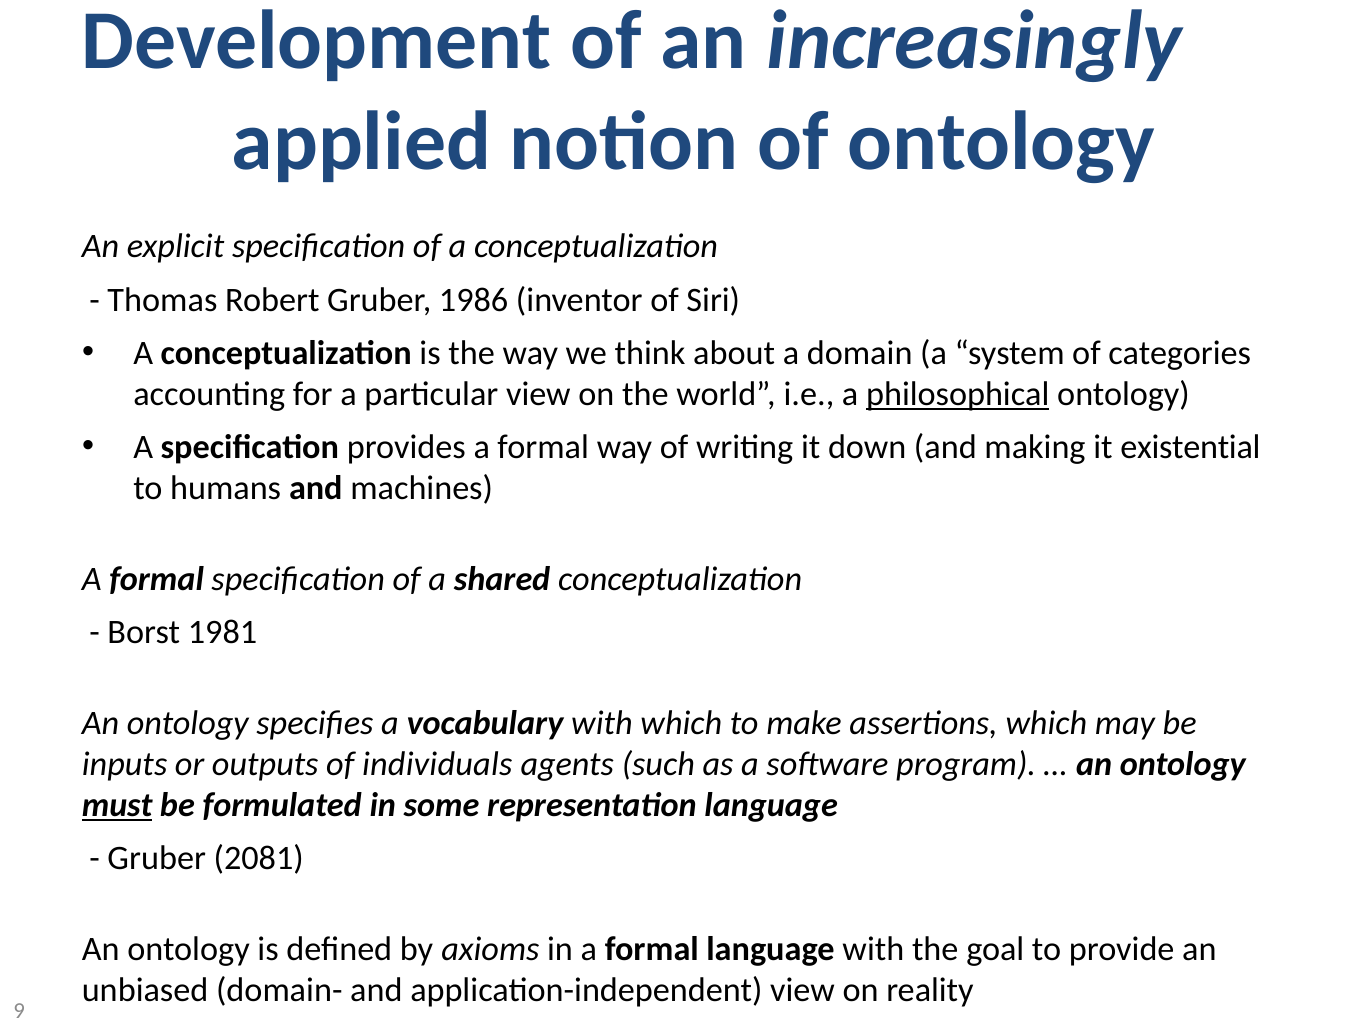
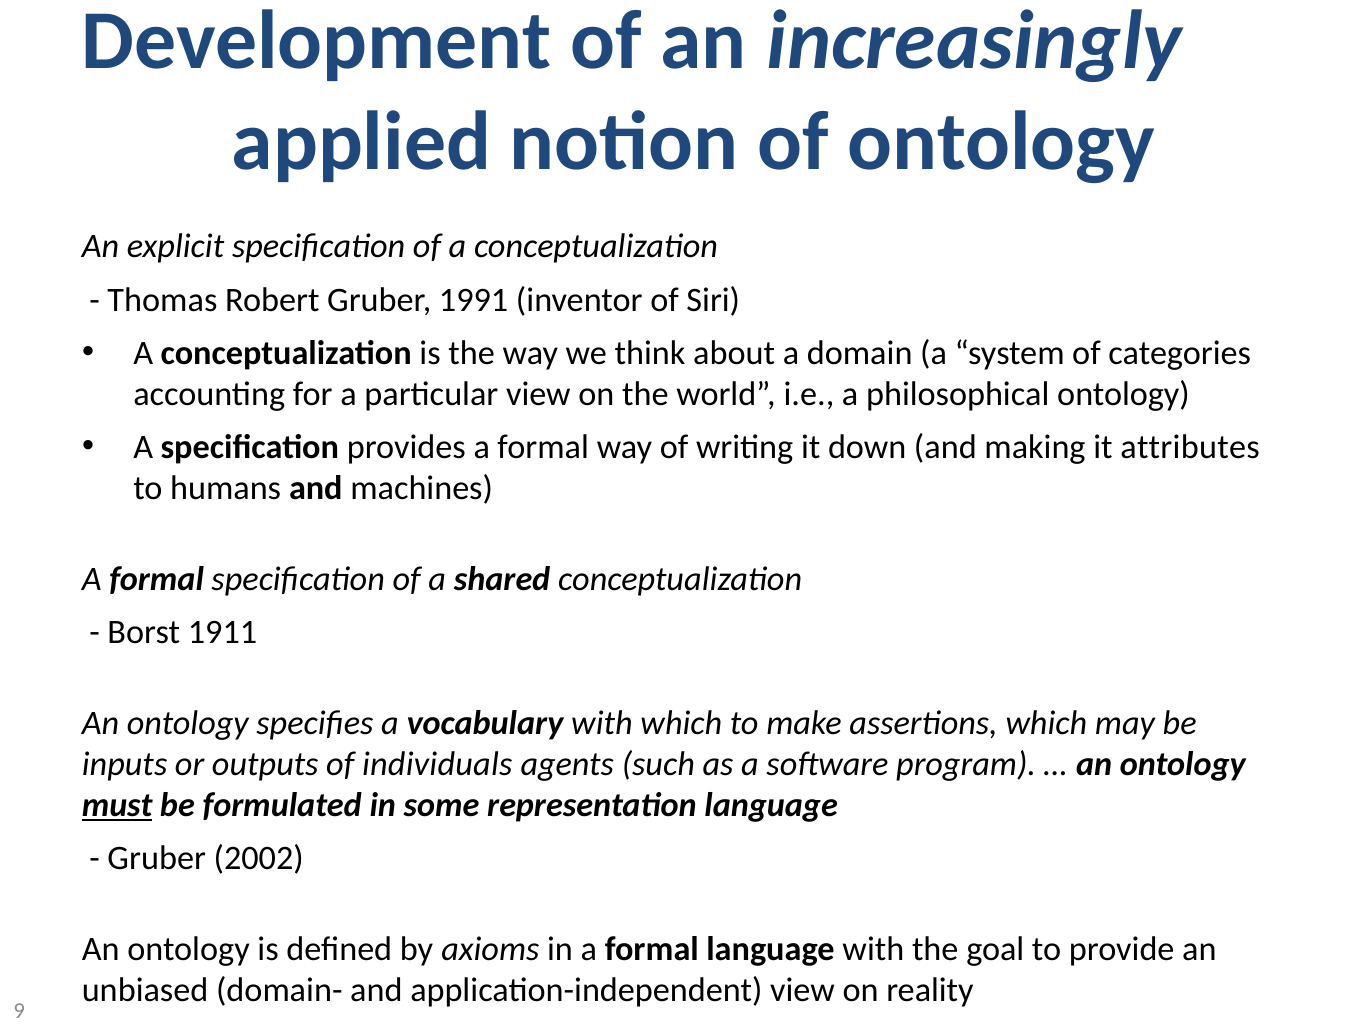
1986: 1986 -> 1991 (474, 300)
philosophical underline: present -> none (958, 394)
existential: existential -> attributes (1190, 448)
1981: 1981 -> 1911 (223, 633)
2081: 2081 -> 2002 (259, 859)
